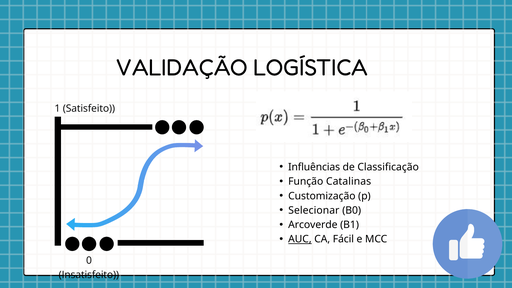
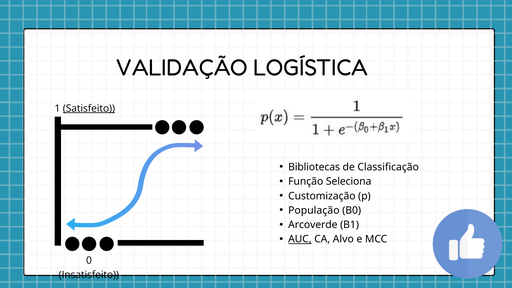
Satisfeito underline: none -> present (89, 108)
Influências: Influências -> Bibliotecas (314, 167)
Catalinas: Catalinas -> Seleciona (349, 182)
Selecionar: Selecionar -> População (314, 210)
Fácil: Fácil -> Alvo (343, 239)
